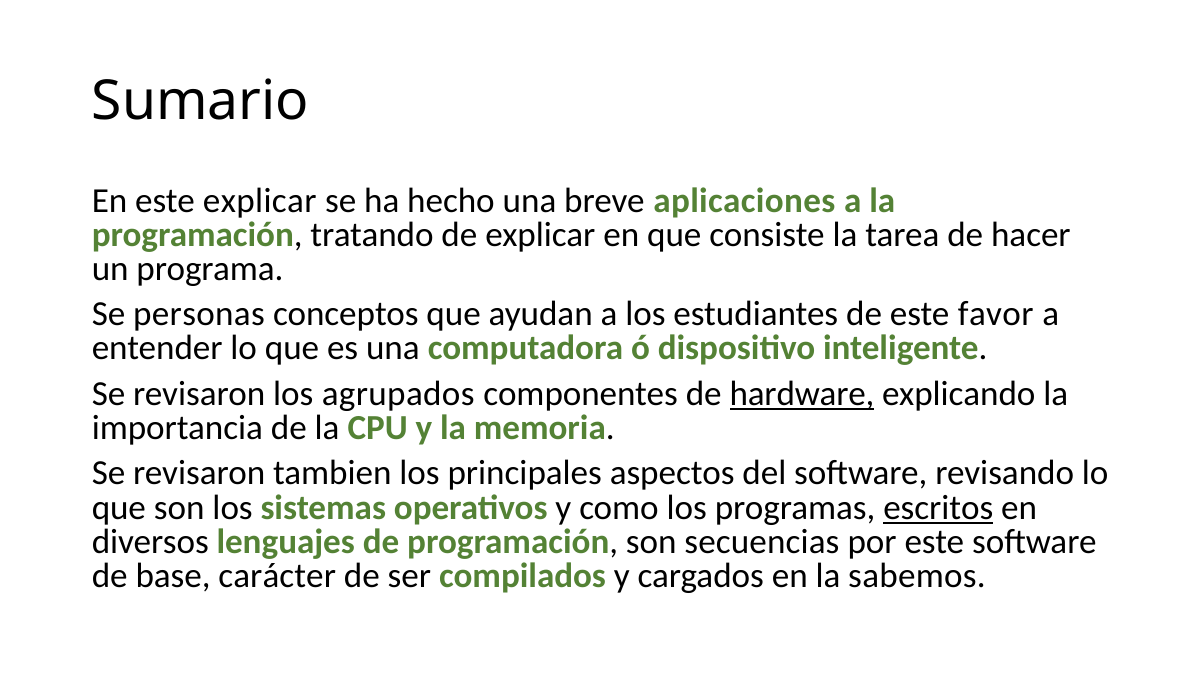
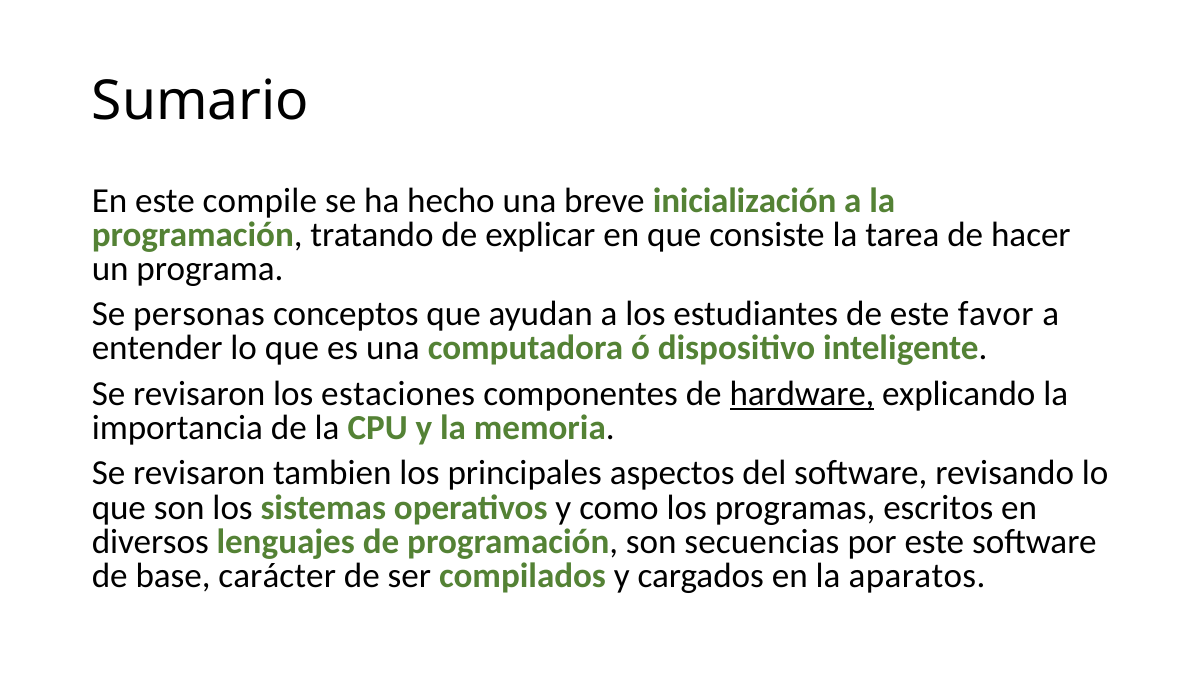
este explicar: explicar -> compile (260, 201)
aplicaciones: aplicaciones -> inicialización (745, 201)
agrupados: agrupados -> estaciones (398, 394)
escritos underline: present -> none (938, 508)
sabemos: sabemos -> aparatos (917, 576)
